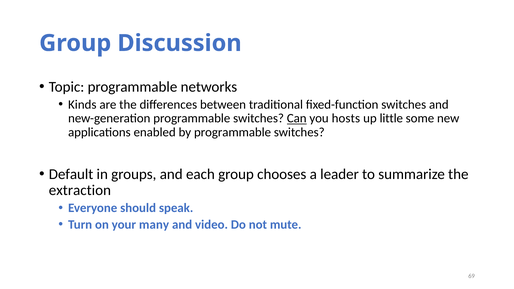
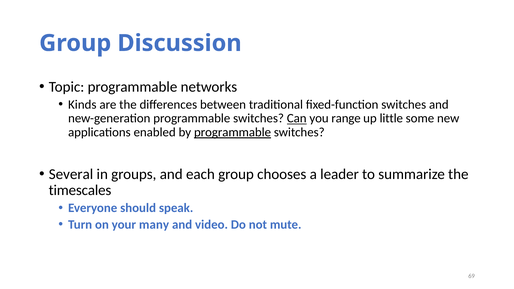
hosts: hosts -> range (346, 118)
programmable underline: none -> present (233, 132)
Default: Default -> Several (71, 174)
extraction: extraction -> timescales (80, 190)
